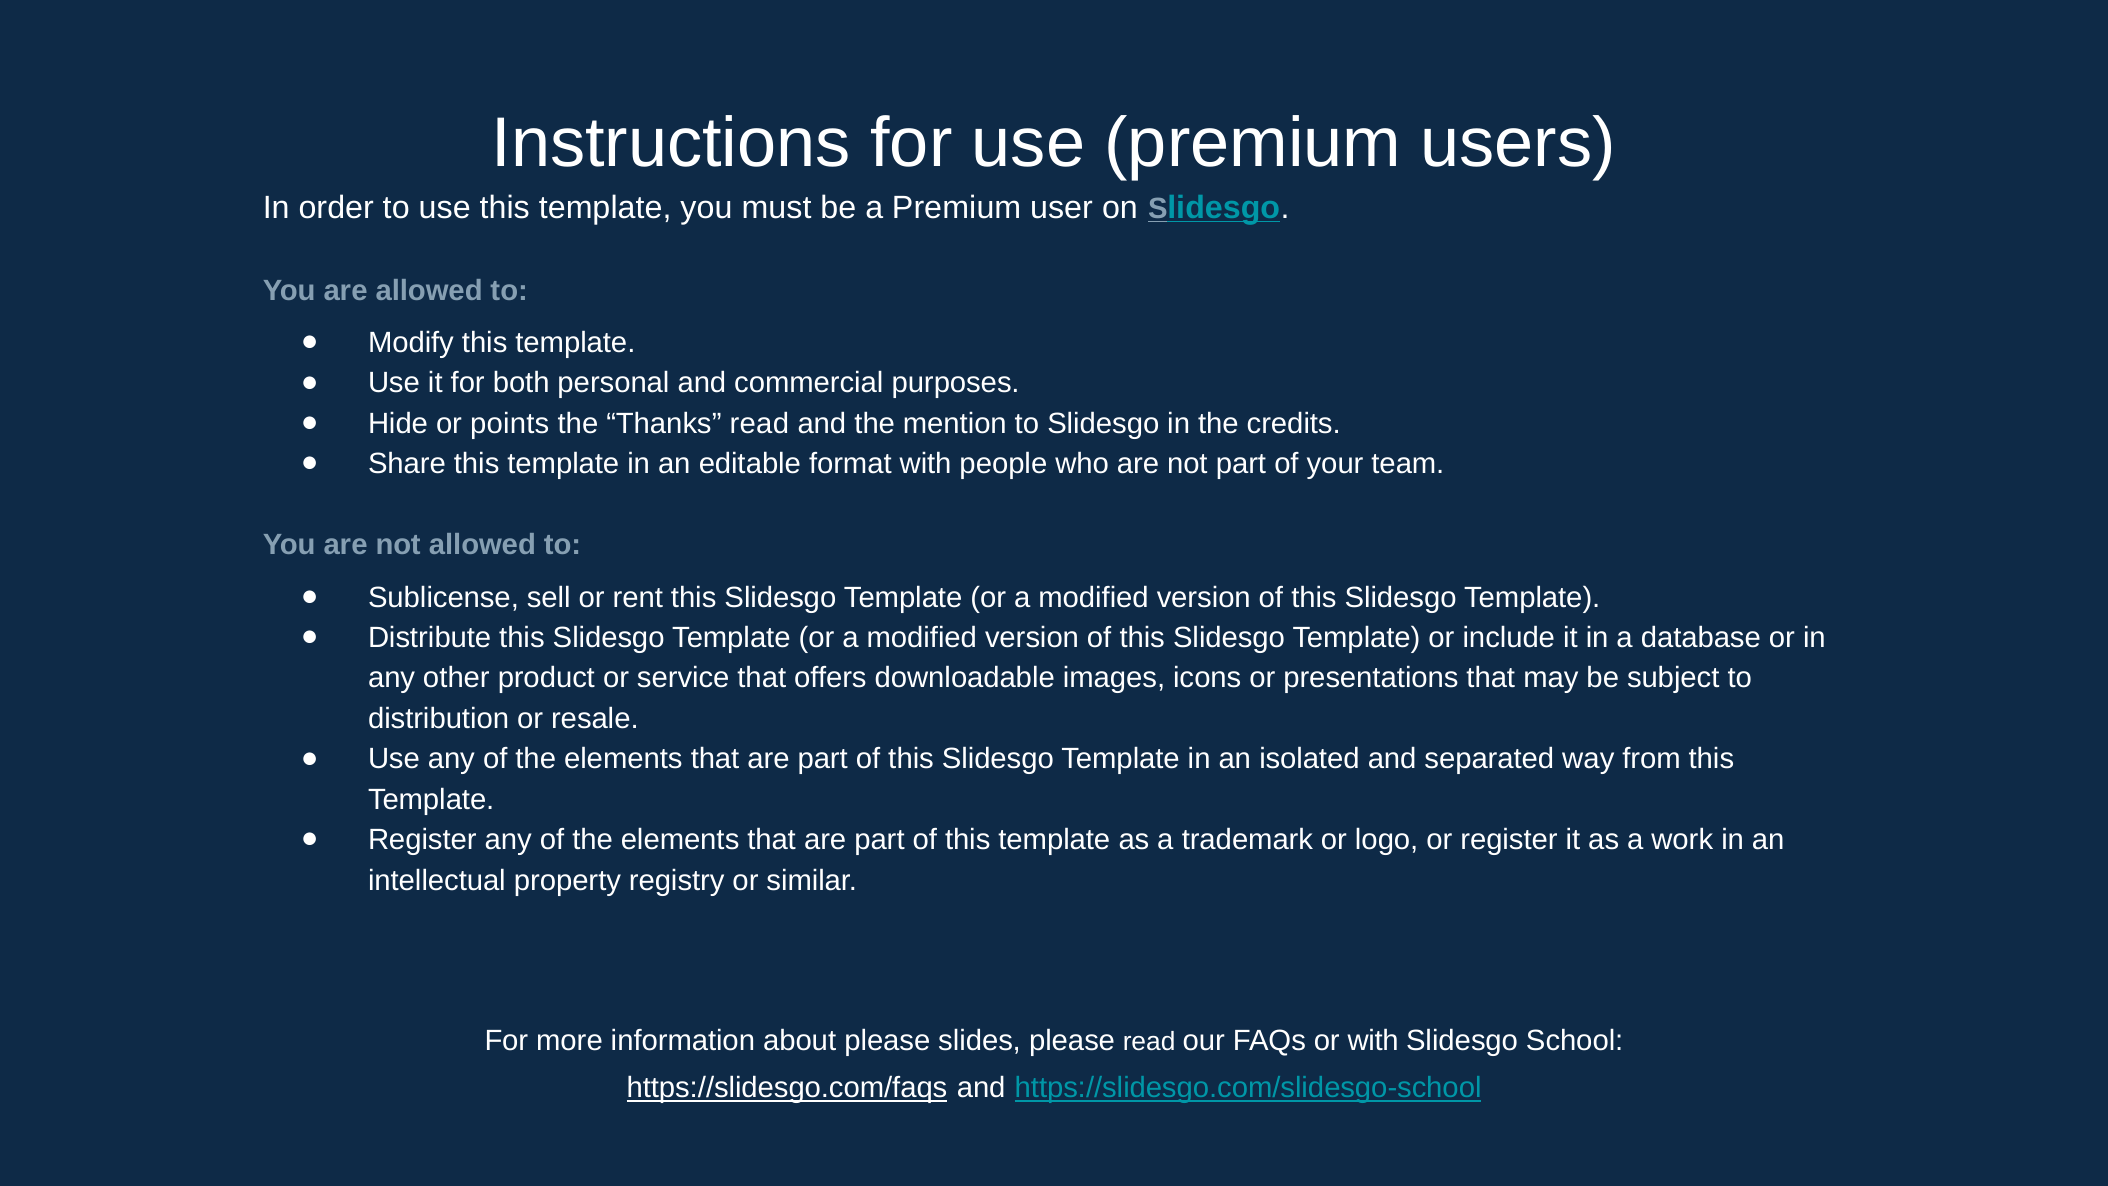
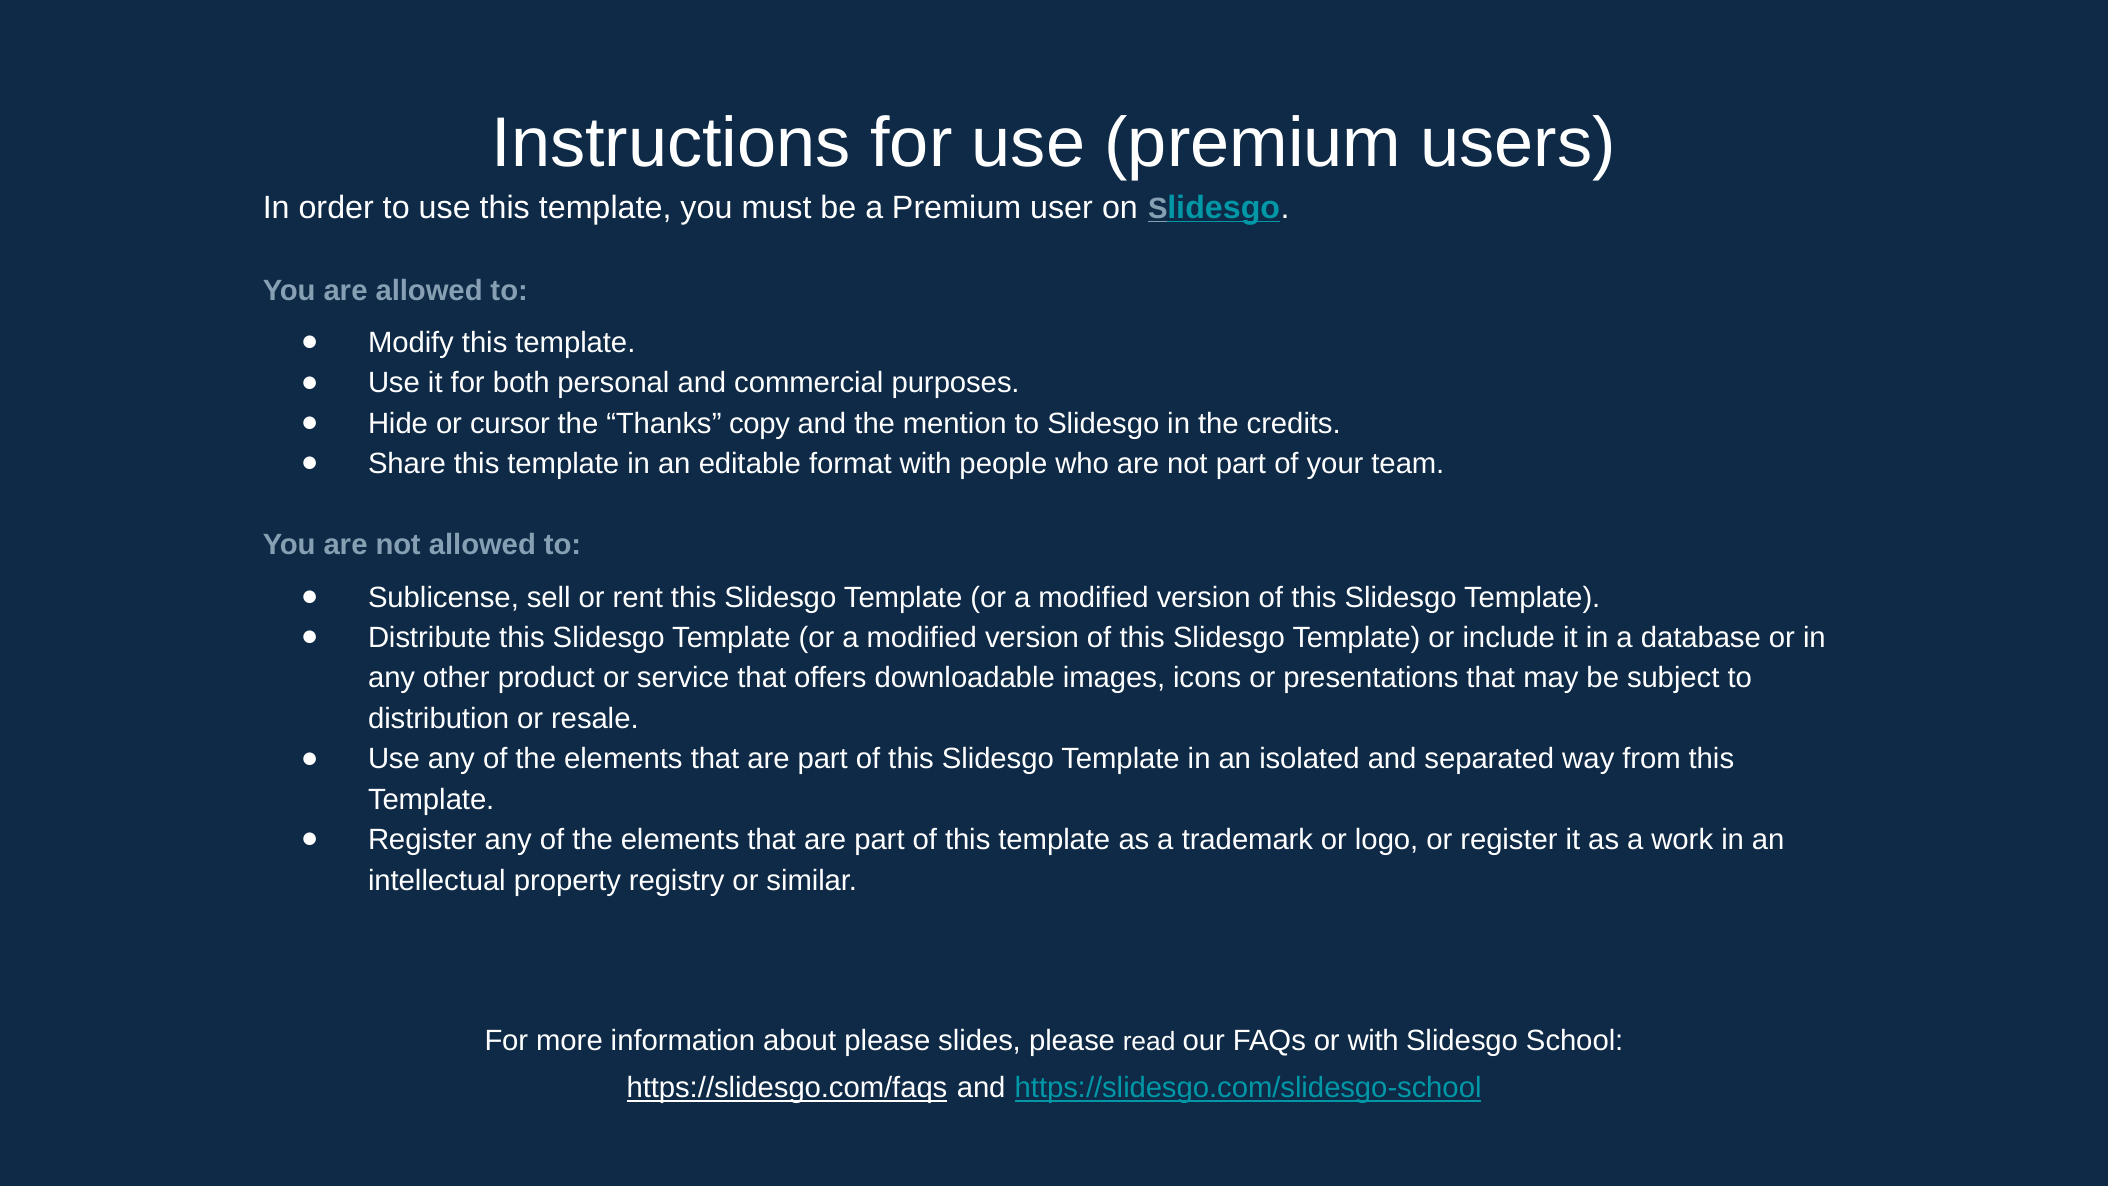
points: points -> cursor (510, 423)
Thanks read: read -> copy (760, 423)
